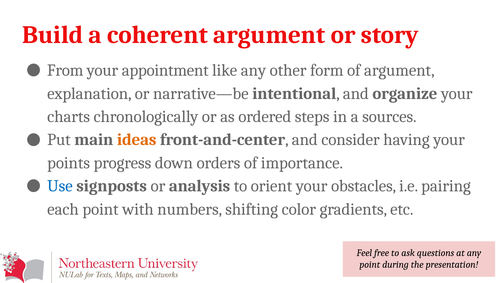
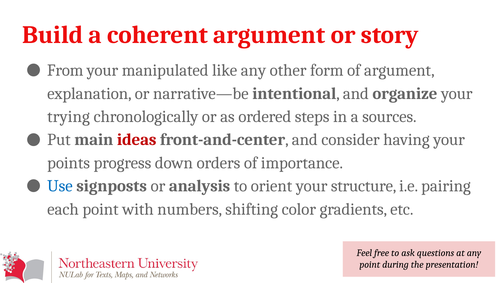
appointment: appointment -> manipulated (165, 70)
charts: charts -> trying (69, 116)
ideas colour: orange -> red (137, 139)
obstacles: obstacles -> structure (364, 186)
